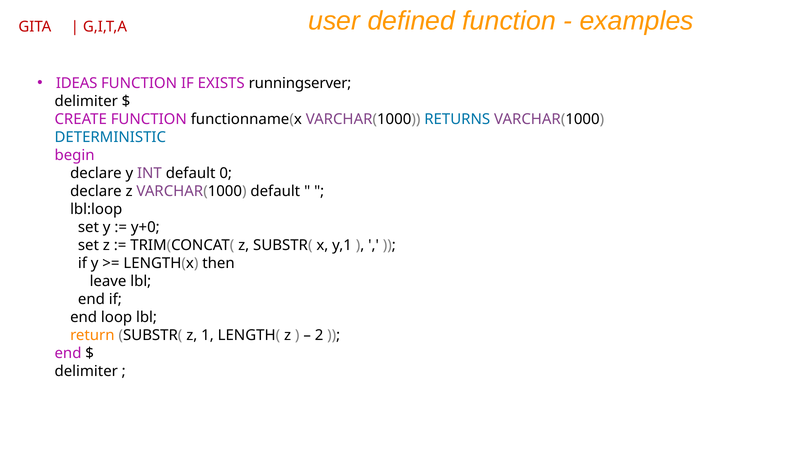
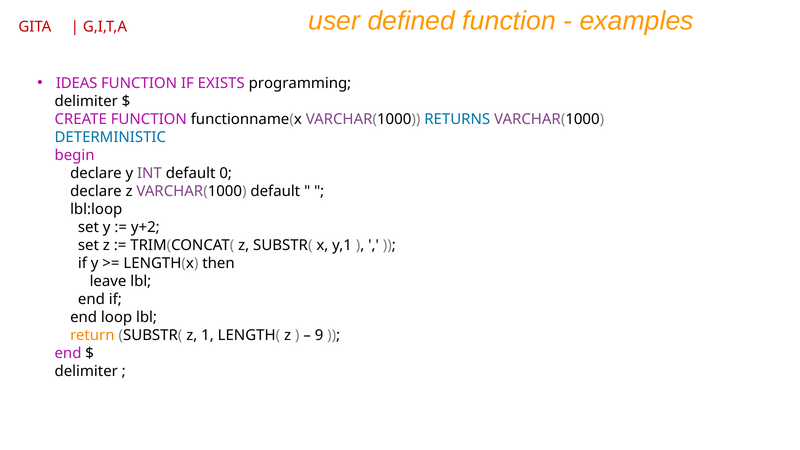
runningserver: runningserver -> programming (300, 83)
y+0: y+0 -> y+2 (145, 227)
2: 2 -> 9 (319, 335)
